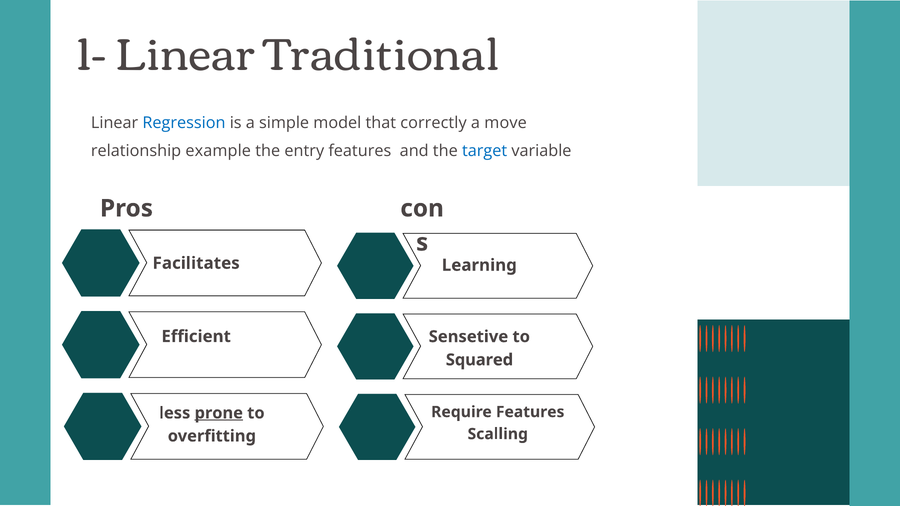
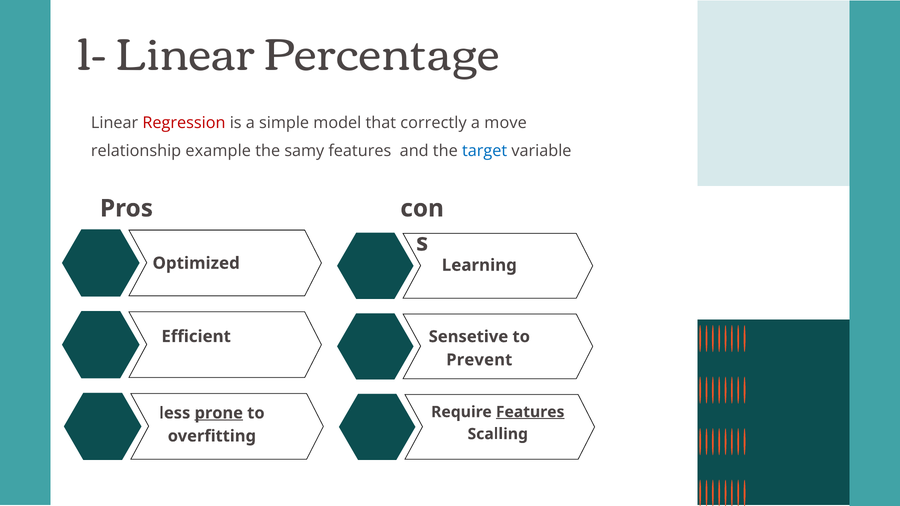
Traditional: Traditional -> Percentage (381, 55)
Regression colour: blue -> red (184, 123)
entry: entry -> samy (304, 151)
Facilitates: Facilitates -> Optimized (196, 263)
Squared: Squared -> Prevent (479, 360)
Features underline: none -> present (530, 412)
